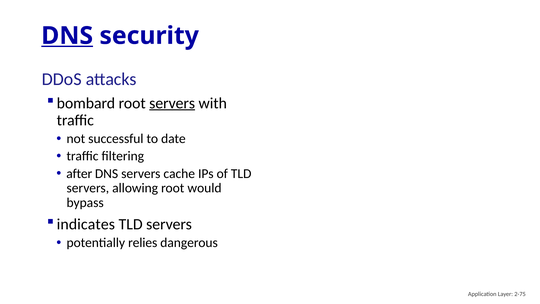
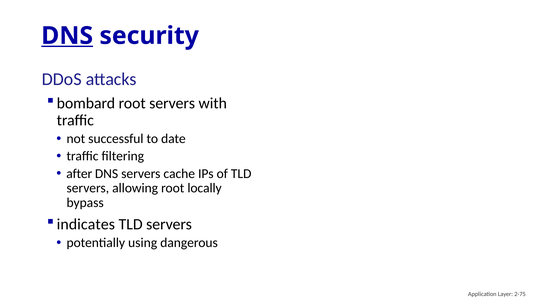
servers underline: present -> none (172, 103)
would: would -> locally (205, 188)
relies: relies -> using (143, 243)
